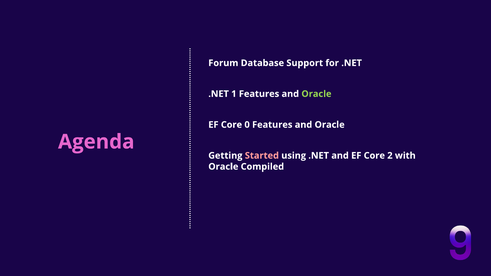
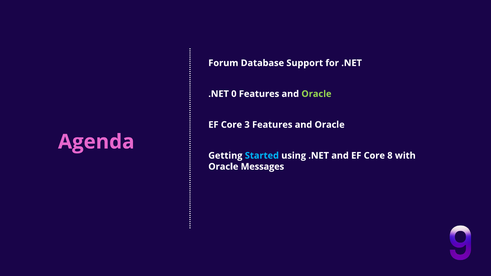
1: 1 -> 0 (234, 94)
0: 0 -> 3 (247, 125)
Started colour: pink -> light blue (262, 156)
2: 2 -> 8 (390, 156)
Compiled: Compiled -> Messages (262, 167)
